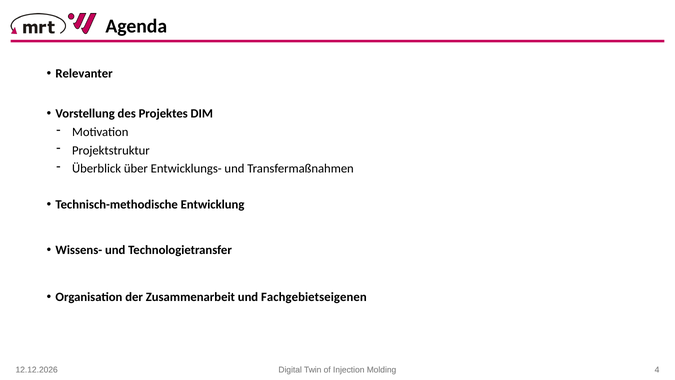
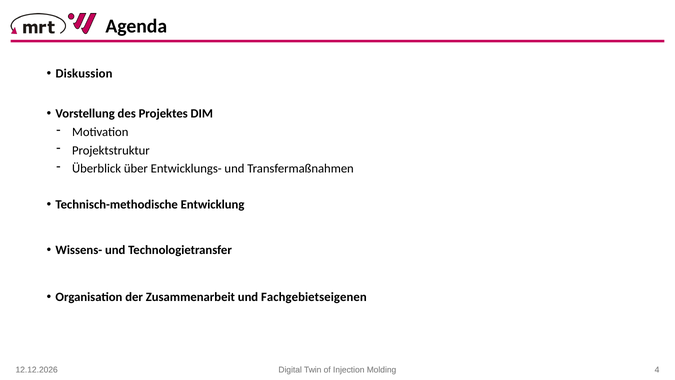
Relevanter: Relevanter -> Diskussion (84, 74)
